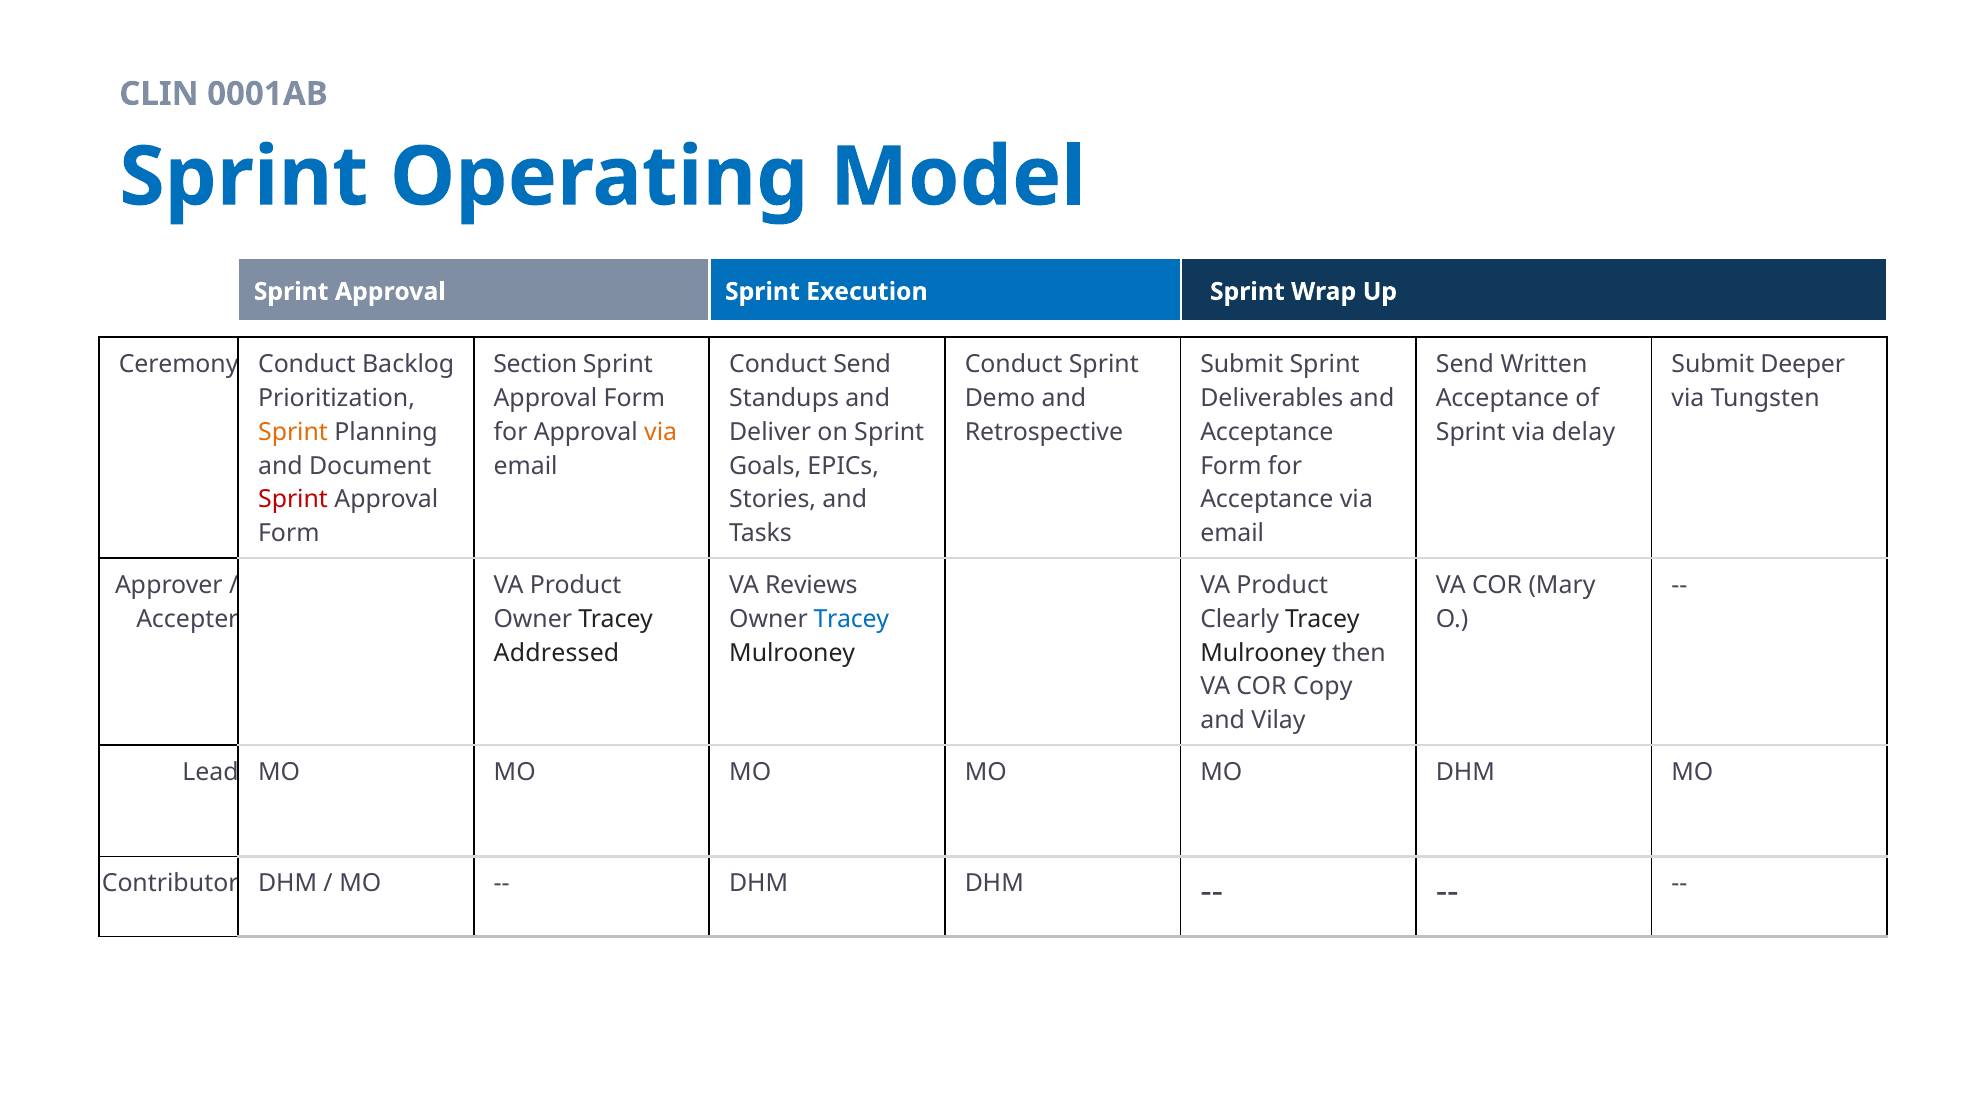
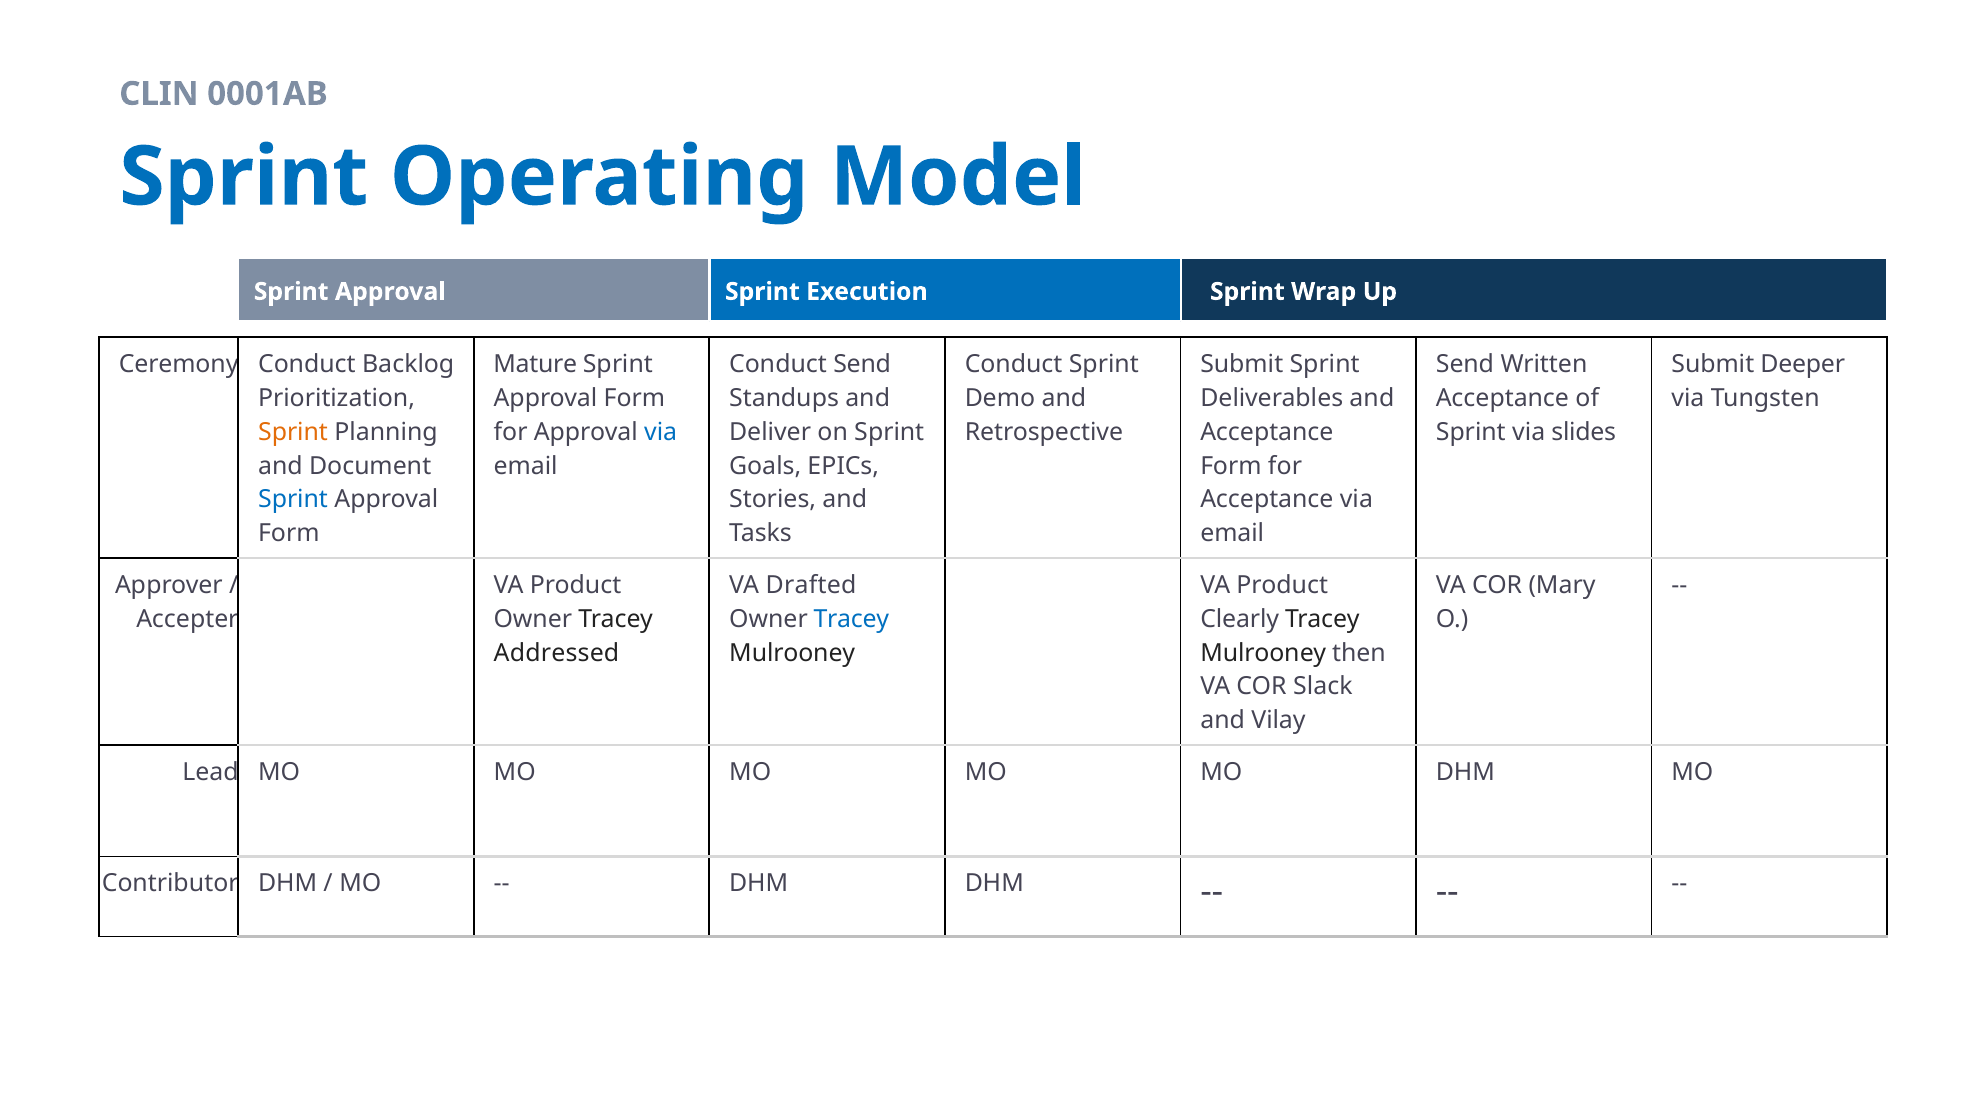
Section: Section -> Mature (535, 364)
via colour: orange -> blue (661, 432)
delay: delay -> slides (1584, 432)
Sprint colour: red -> blue (293, 500)
Reviews: Reviews -> Drafted (811, 585)
Copy: Copy -> Slack (1323, 686)
